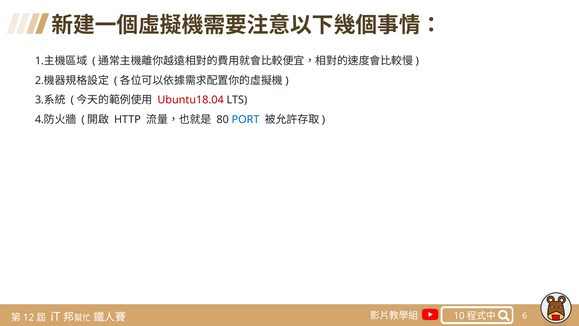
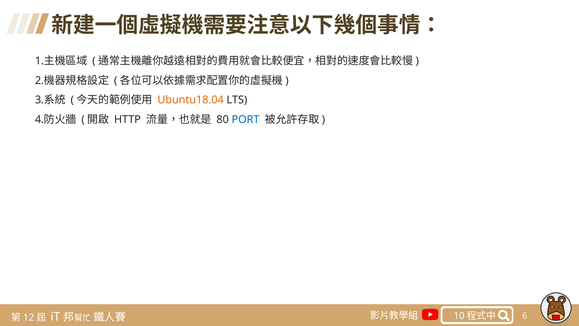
Ubuntu18.04 colour: red -> orange (191, 100)
